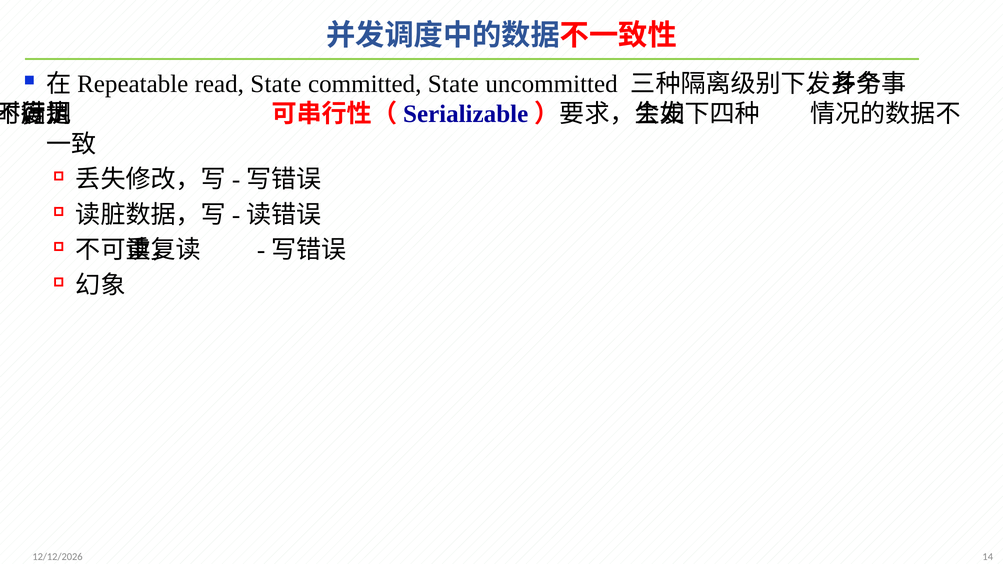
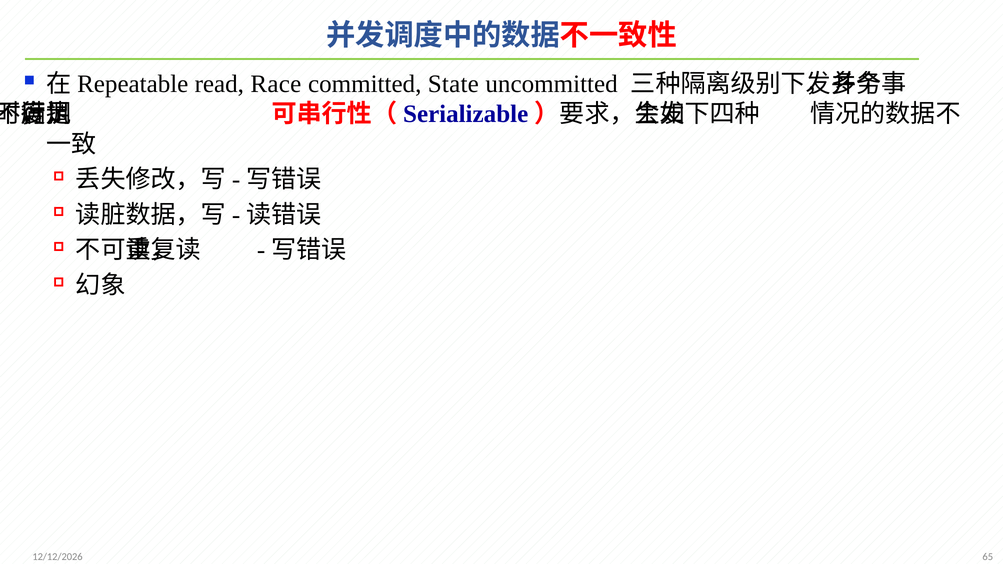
read State: State -> Race (276, 84)
14: 14 -> 65 (988, 557)
